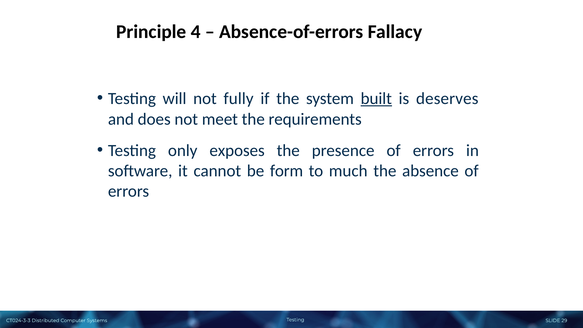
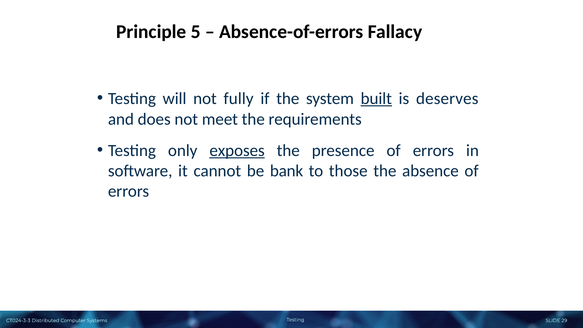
4: 4 -> 5 (196, 32)
exposes underline: none -> present (237, 150)
form: form -> bank (287, 171)
much: much -> those (348, 171)
